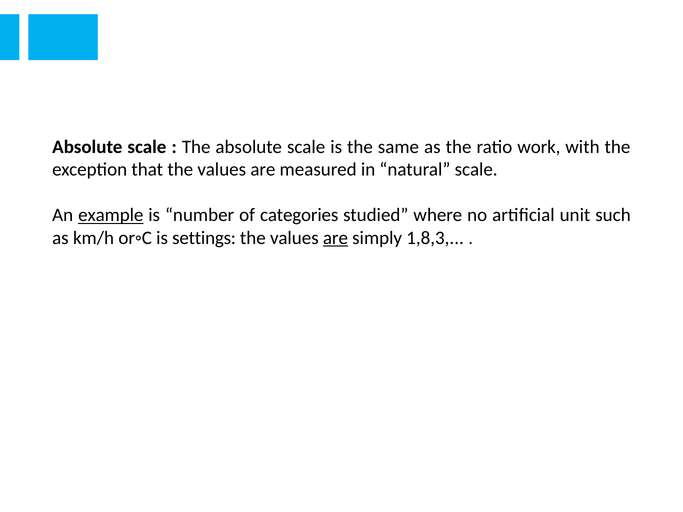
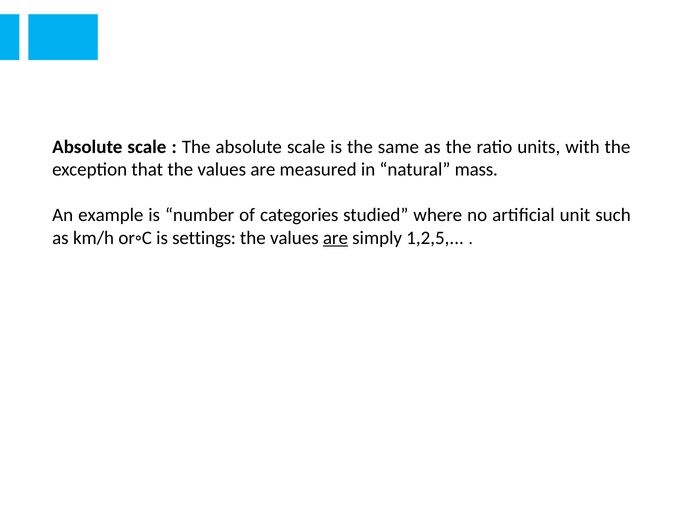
work: work -> units (539, 147)
natural scale: scale -> mass (476, 170)
example underline: present -> none (111, 215)
1,8,3: 1,8,3 -> 1,2,5 (435, 238)
